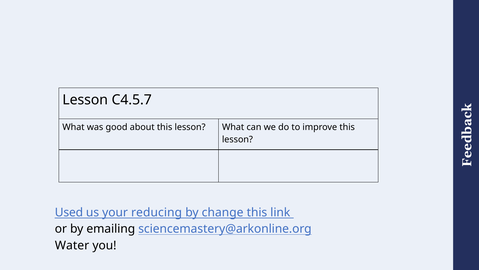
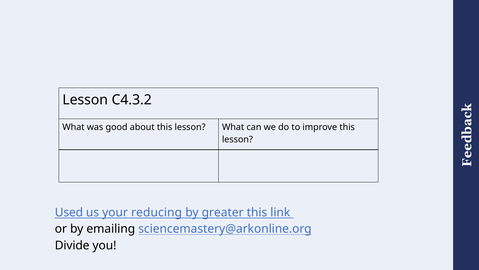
C4.5.7: C4.5.7 -> C4.3.2 (132, 100)
change: change -> greater (223, 212)
Water: Water -> Divide (72, 245)
